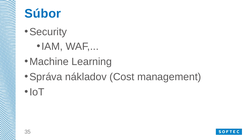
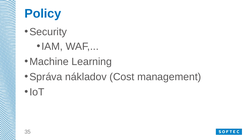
Súbor: Súbor -> Policy (43, 14)
